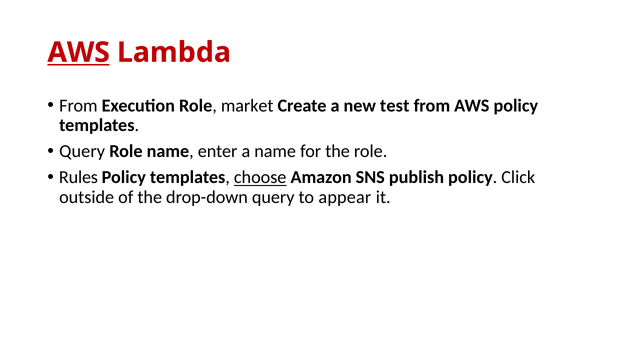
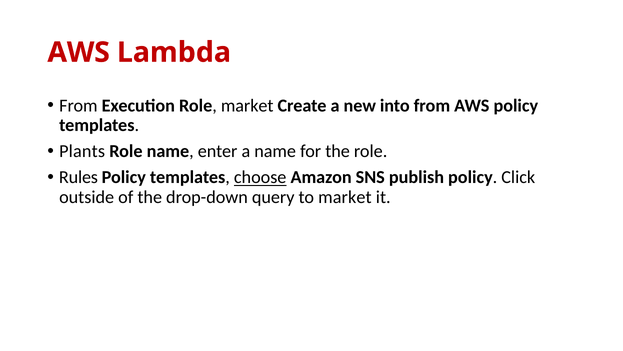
AWS underline: present -> none (79, 52)
test: test -> into (395, 105)
Query: Query -> Plants (82, 151)
to appear: appear -> market (345, 197)
